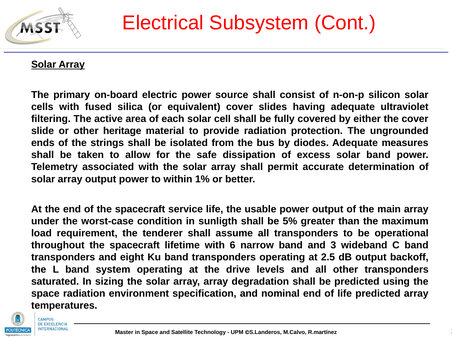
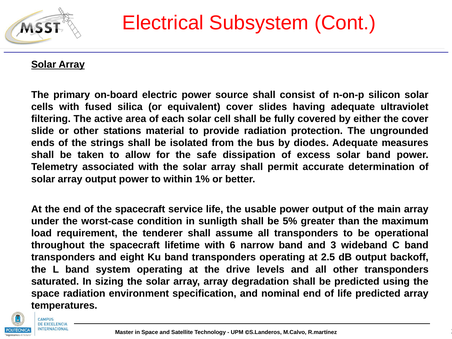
heritage: heritage -> stations (122, 131)
